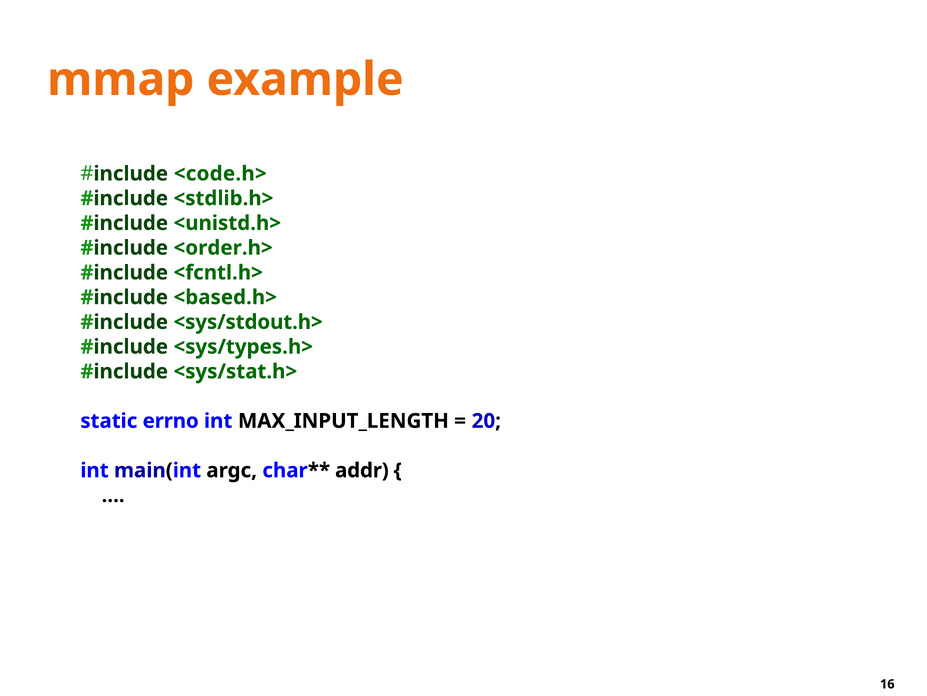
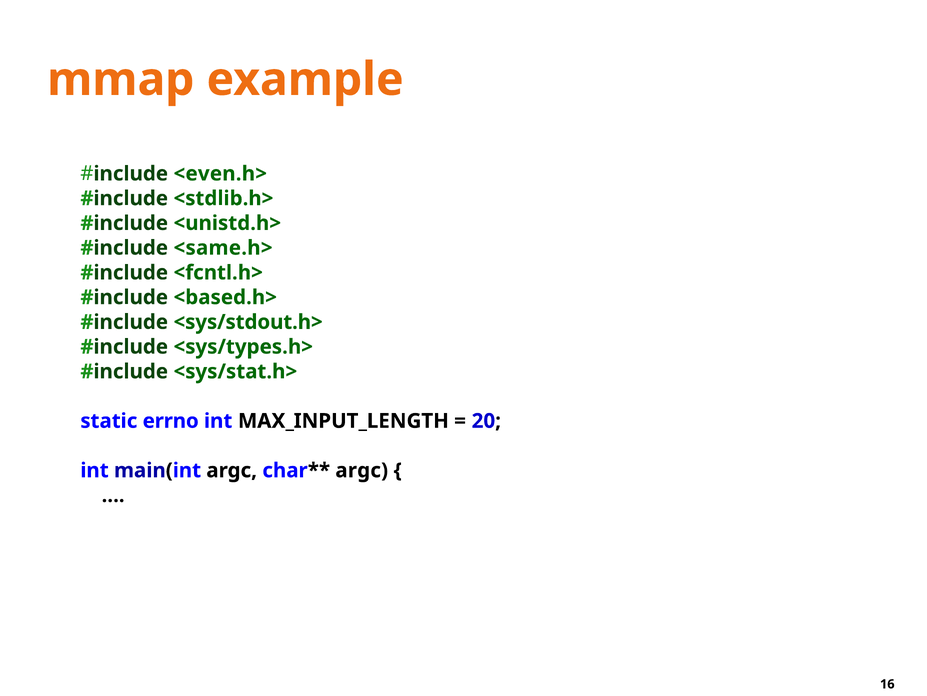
<code.h>: <code.h> -> <even.h> (220, 173)
<order.h>: <order.h> -> <same.h> (223, 248)
addr: addr -> argc (362, 470)
